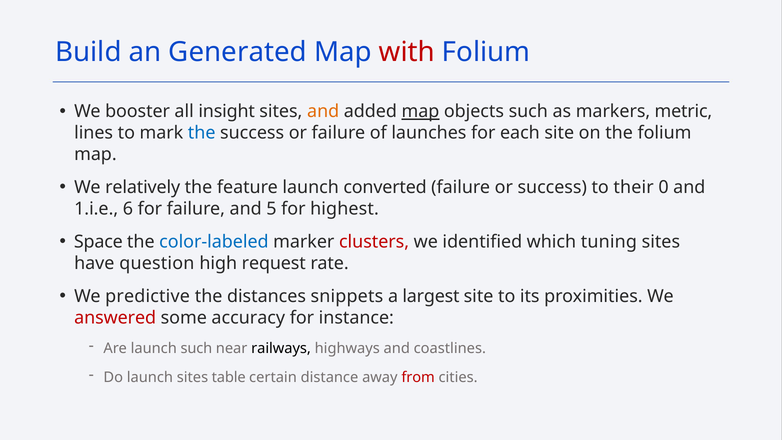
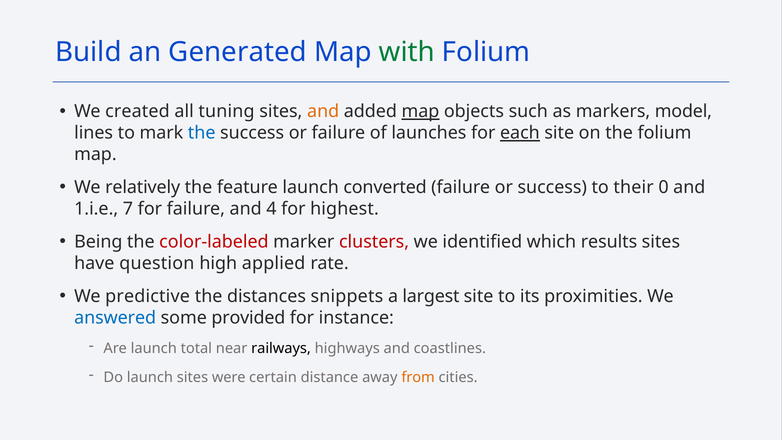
with colour: red -> green (407, 52)
booster: booster -> created (137, 112)
insight: insight -> tuning (226, 112)
metric: metric -> model (683, 112)
each underline: none -> present (520, 133)
6: 6 -> 7 (128, 209)
5: 5 -> 4 (271, 209)
Space: Space -> Being (98, 242)
color-labeled colour: blue -> red (214, 242)
tuning: tuning -> results (609, 242)
request: request -> applied (274, 263)
answered colour: red -> blue (115, 318)
accuracy: accuracy -> provided (248, 318)
launch such: such -> total (196, 348)
table: table -> were (229, 377)
from colour: red -> orange (418, 377)
